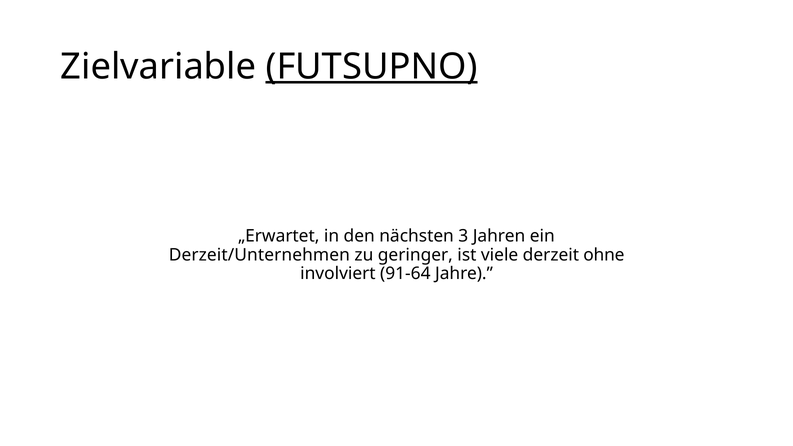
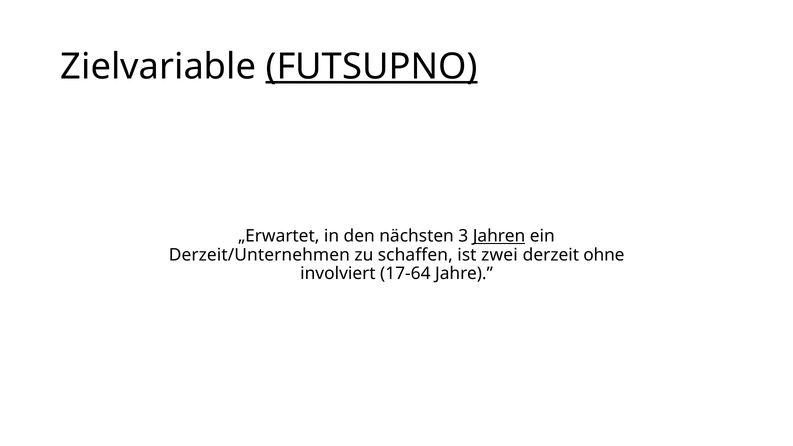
Jahren underline: none -> present (499, 236)
geringer: geringer -> schaffen (415, 255)
viele: viele -> zwei (500, 255)
91-64: 91-64 -> 17-64 (405, 274)
